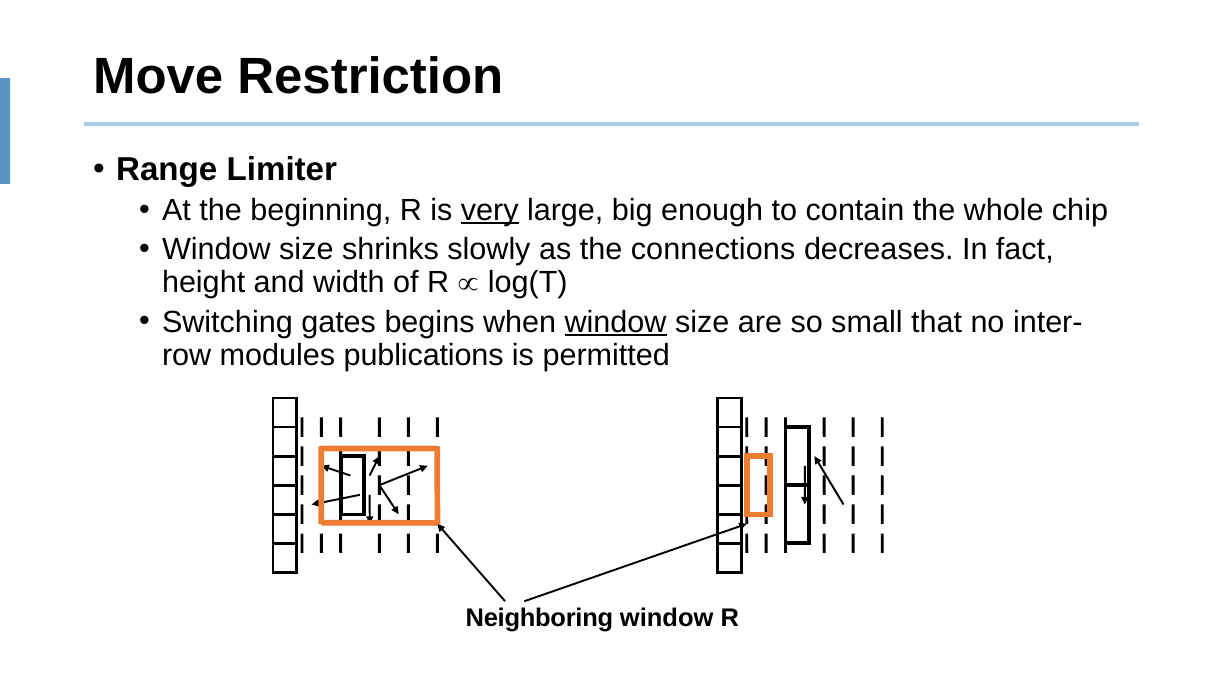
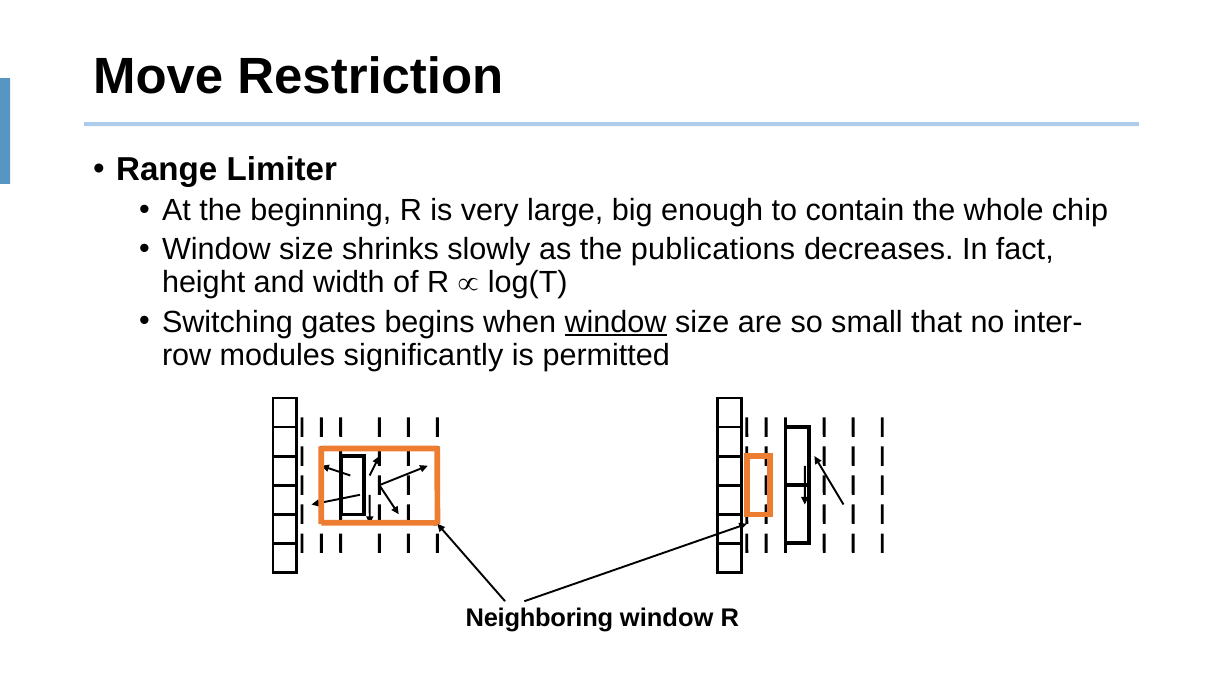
very underline: present -> none (490, 210)
connections: connections -> publications (713, 250)
publications: publications -> significantly (424, 355)
